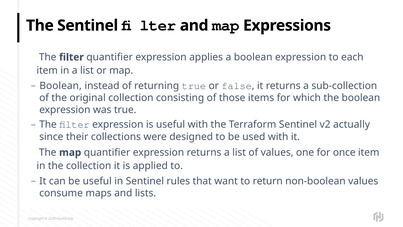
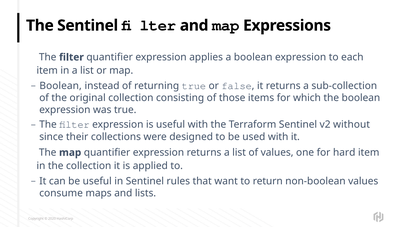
actually: actually -> without (352, 124)
once: once -> hard (344, 152)
